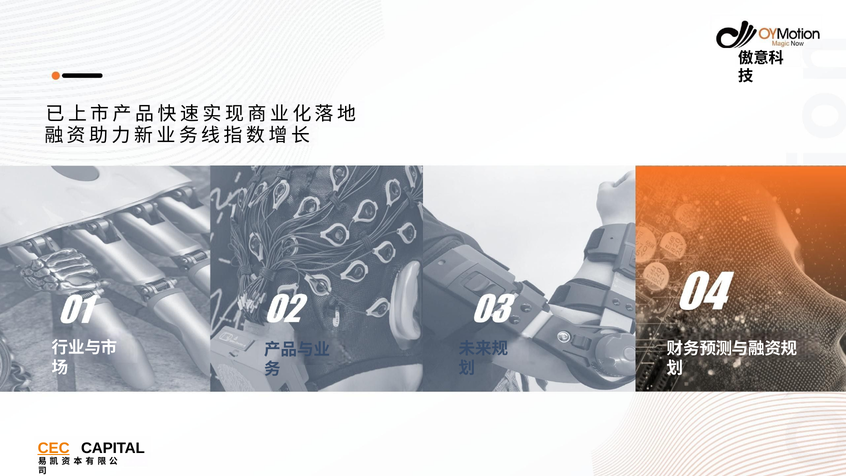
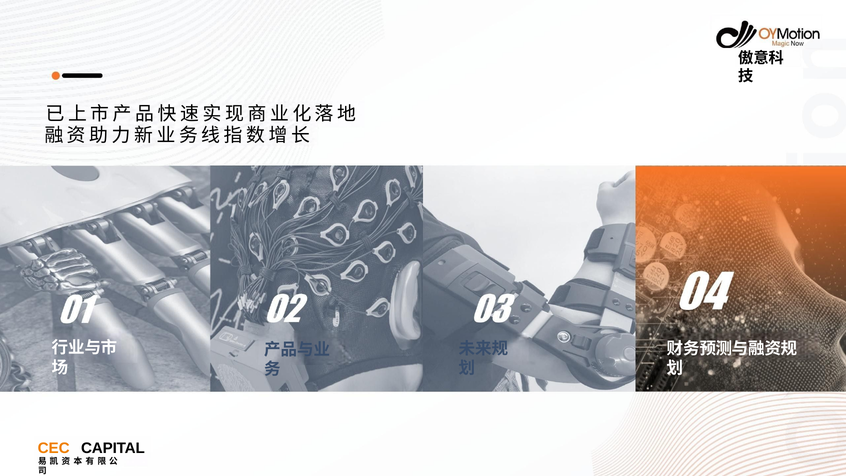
CEC underline: present -> none (54, 448)
